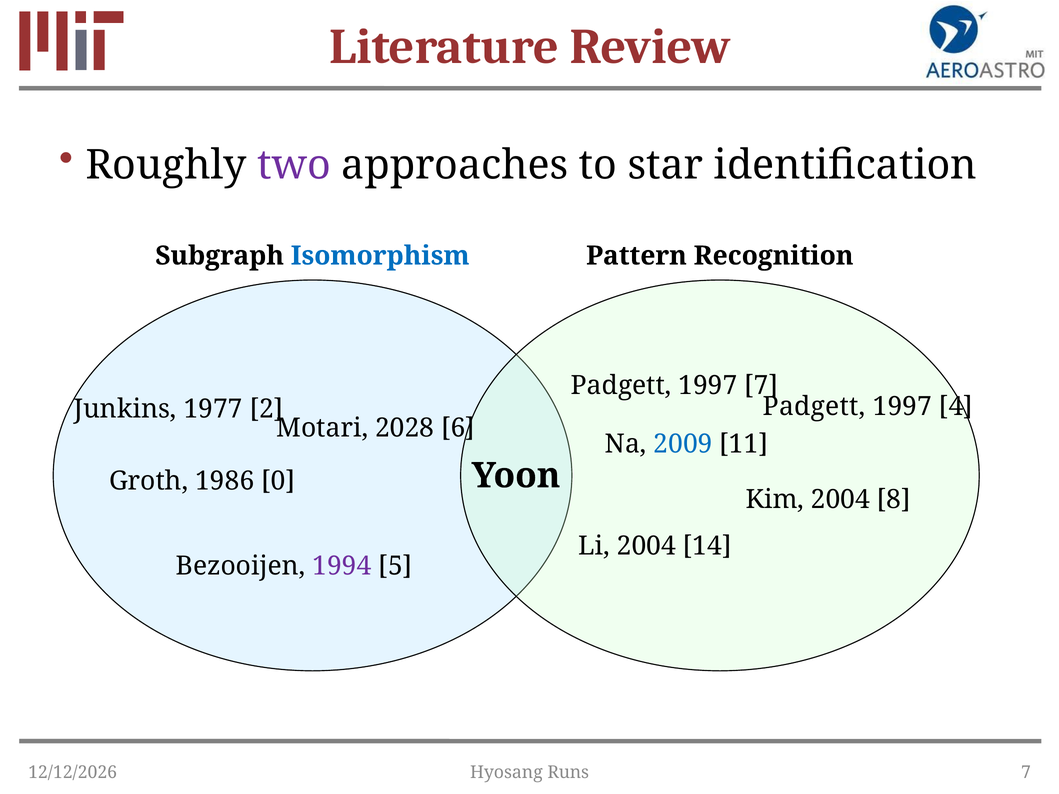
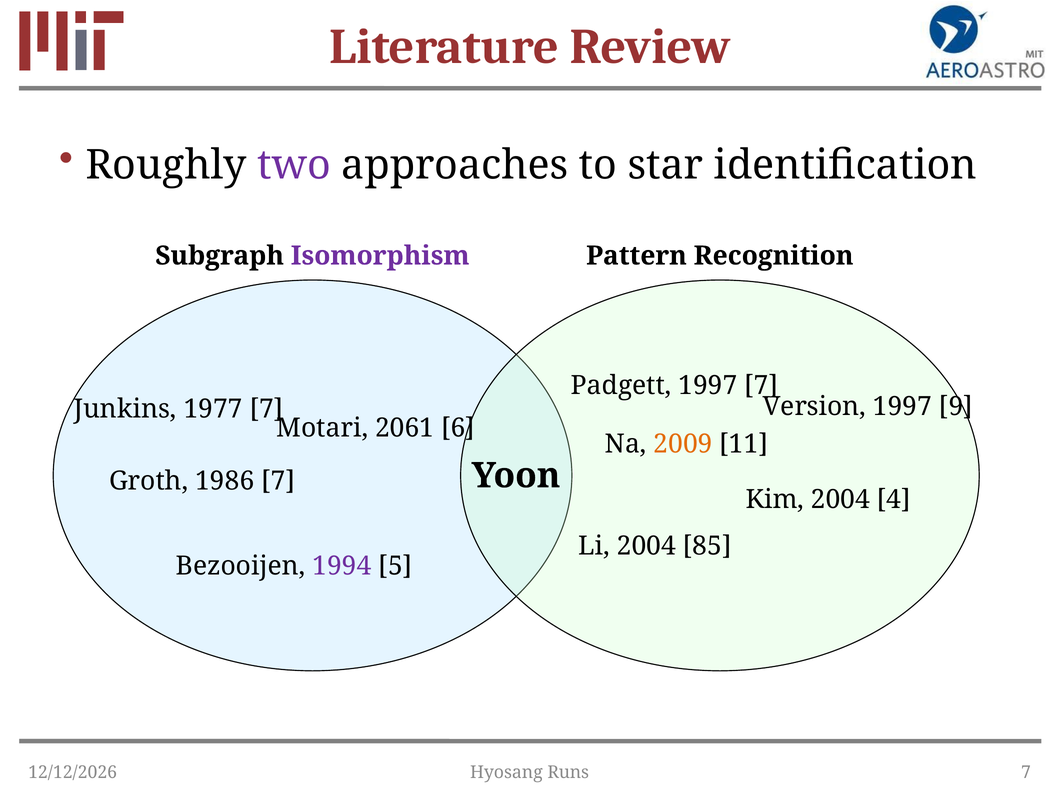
Isomorphism colour: blue -> purple (380, 256)
Padgett: Padgett -> Version (814, 407)
4: 4 -> 9 (956, 407)
1977 2: 2 -> 7 (266, 409)
2028: 2028 -> 2061 (405, 428)
2009 colour: blue -> orange (683, 444)
1986 0: 0 -> 7 (278, 481)
8: 8 -> 4 (894, 500)
14: 14 -> 85 (707, 546)
